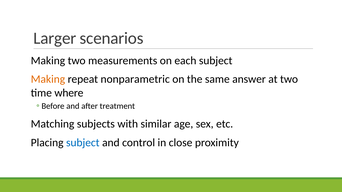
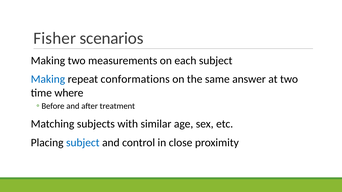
Larger: Larger -> Fisher (55, 38)
Making colour: orange -> blue (48, 79)
nonparametric: nonparametric -> conformations (135, 79)
